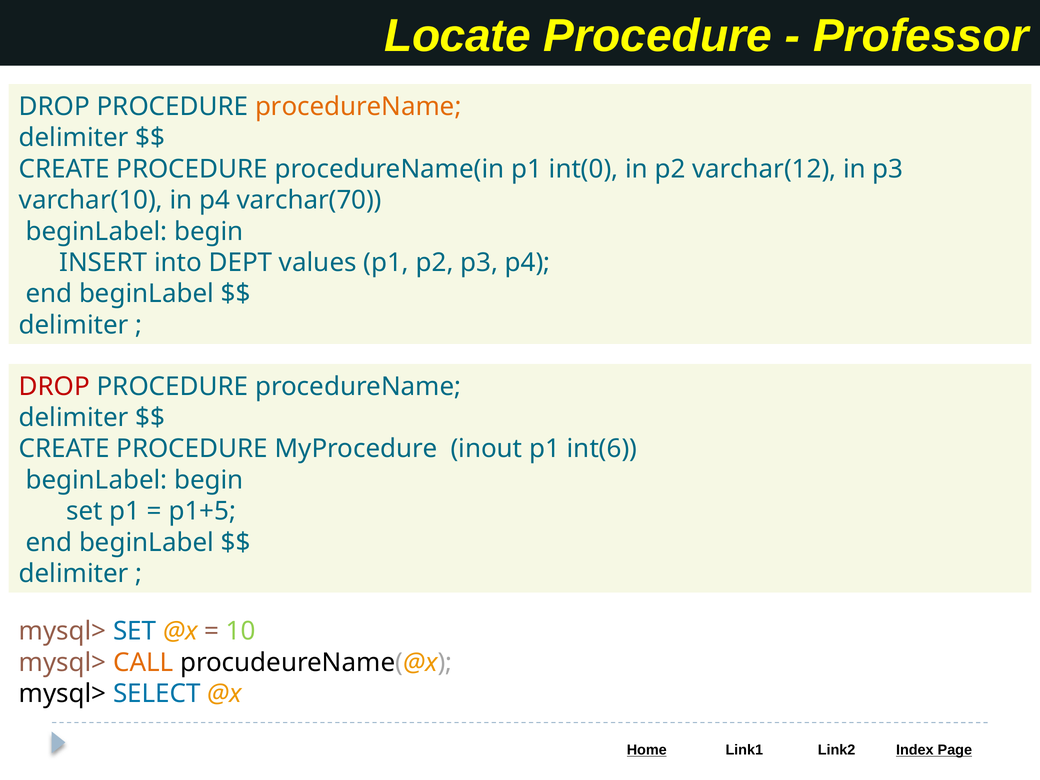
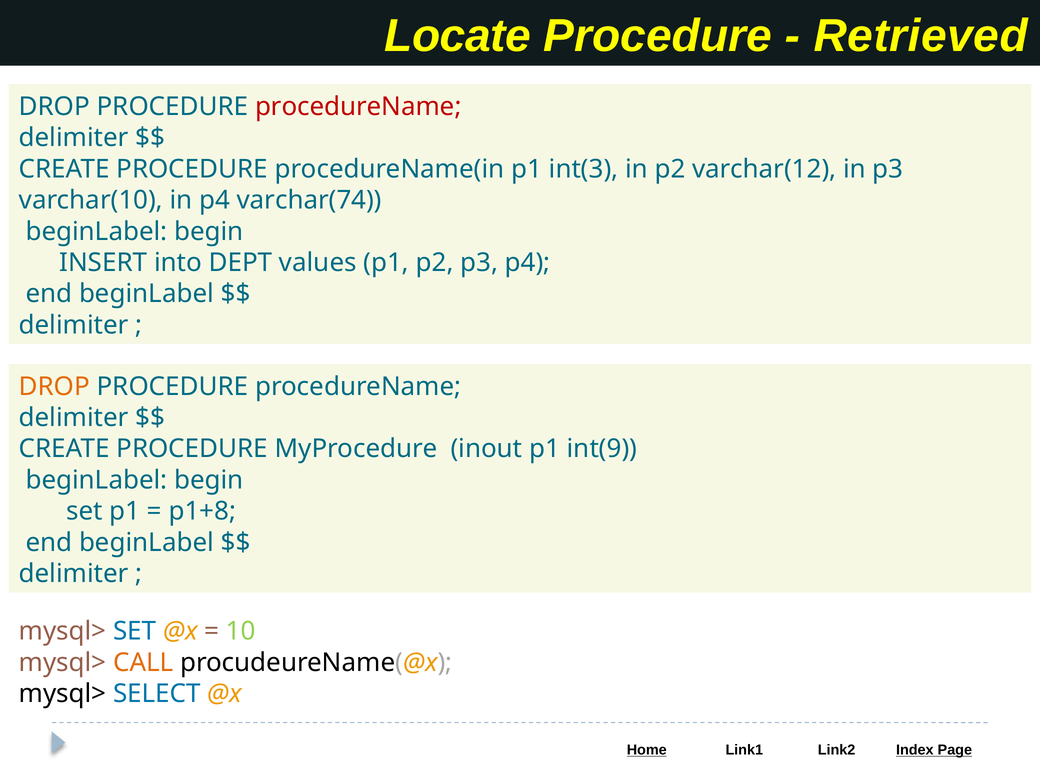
Professor: Professor -> Retrieved (921, 36)
procedureName colour: orange -> red (358, 107)
int(0: int(0 -> int(3 (584, 169)
varchar(70: varchar(70 -> varchar(74 (309, 200)
DROP colour: red -> orange (54, 386)
int(6: int(6 -> int(9 (602, 449)
p1+5: p1+5 -> p1+8 (202, 511)
